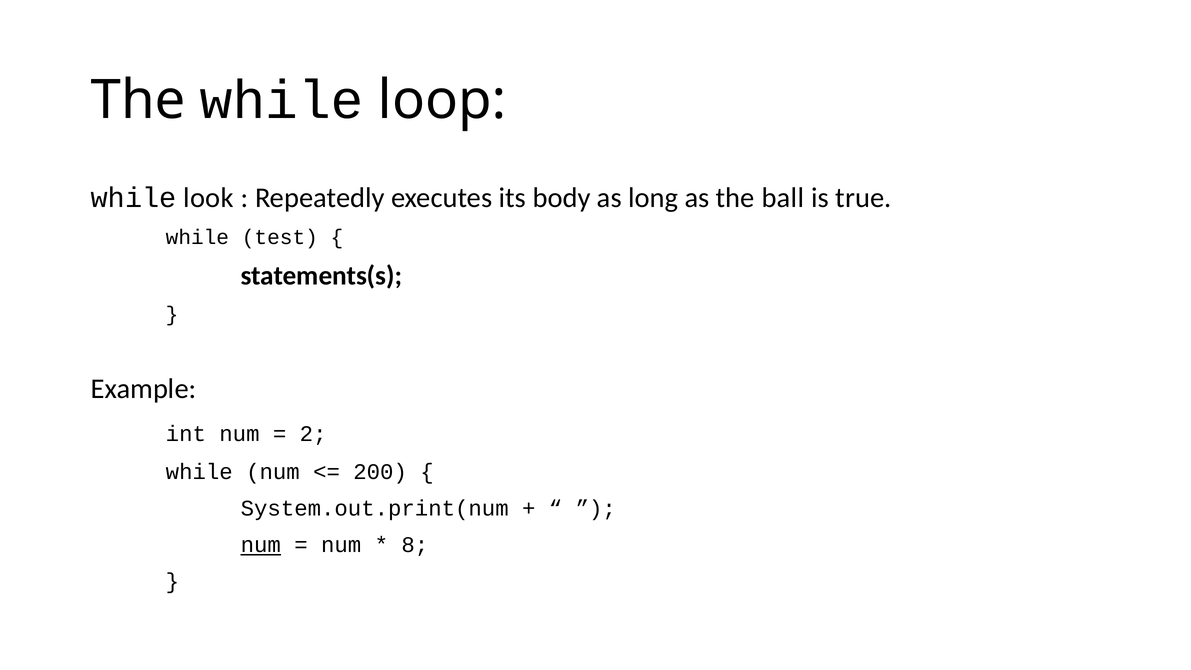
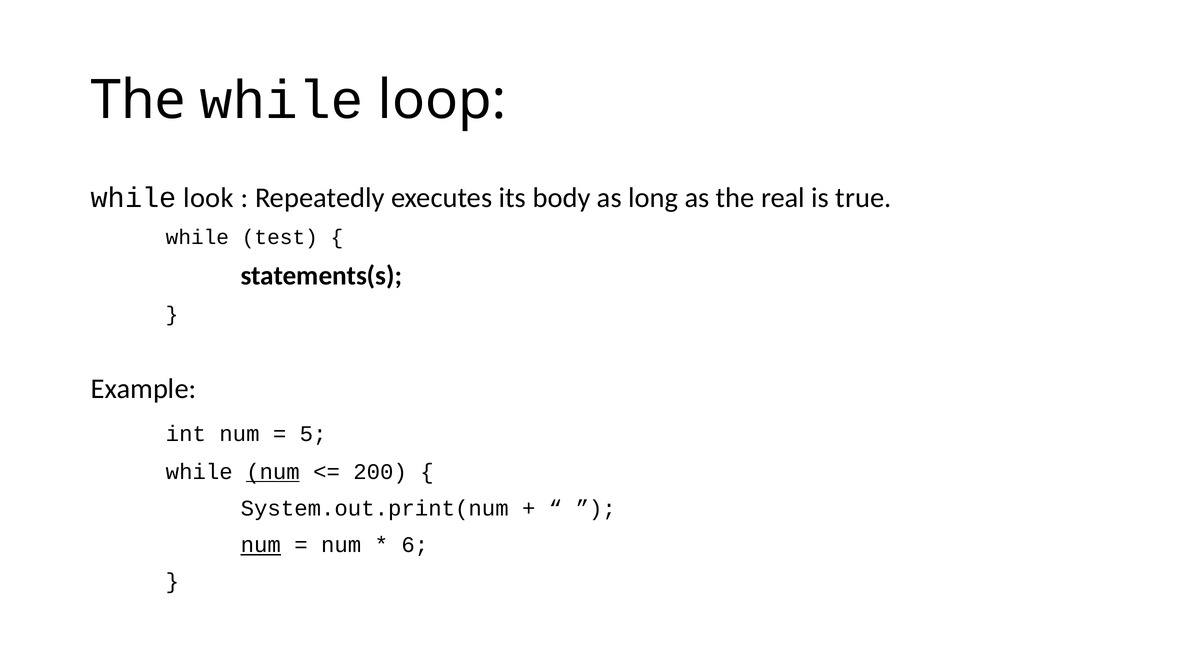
ball: ball -> real (783, 198)
2: 2 -> 5 (313, 434)
num underline: none -> present (273, 472)
8: 8 -> 6 (415, 545)
